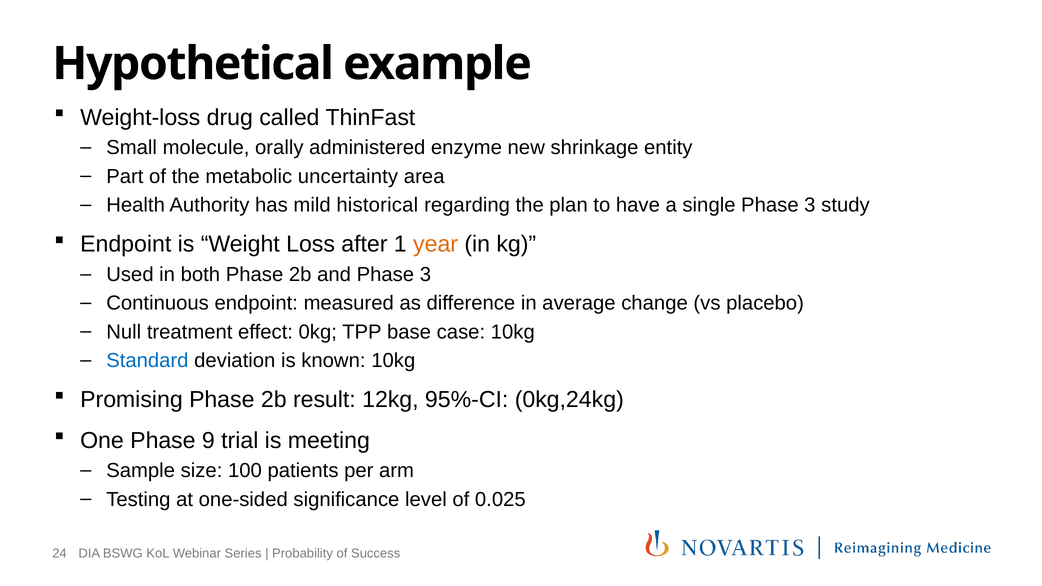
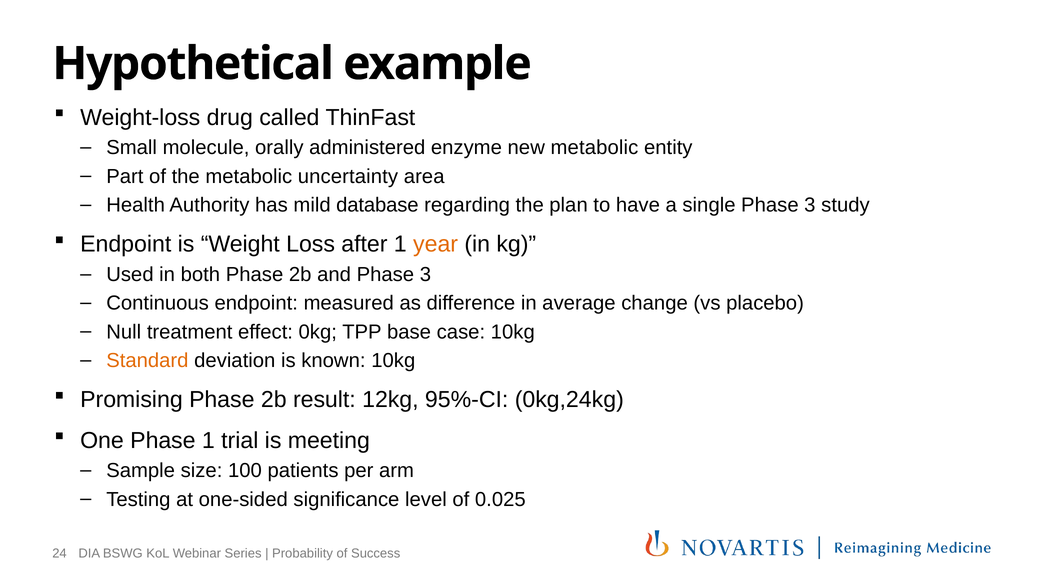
new shrinkage: shrinkage -> metabolic (594, 148)
historical: historical -> database (377, 205)
Standard colour: blue -> orange (147, 361)
Phase 9: 9 -> 1 (208, 441)
